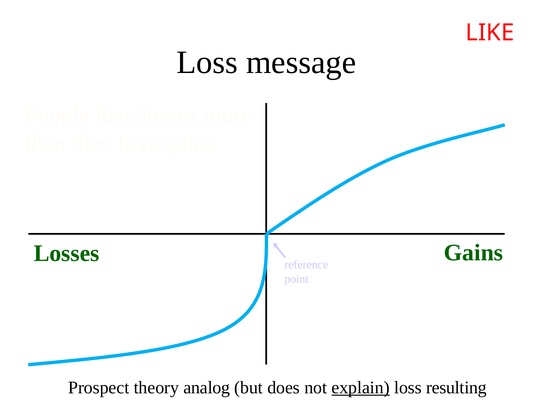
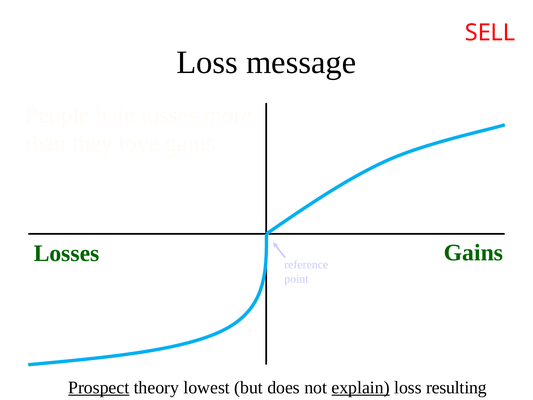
LIKE: LIKE -> SELL (490, 33)
Prospect underline: none -> present (99, 387)
analog: analog -> lowest (207, 387)
